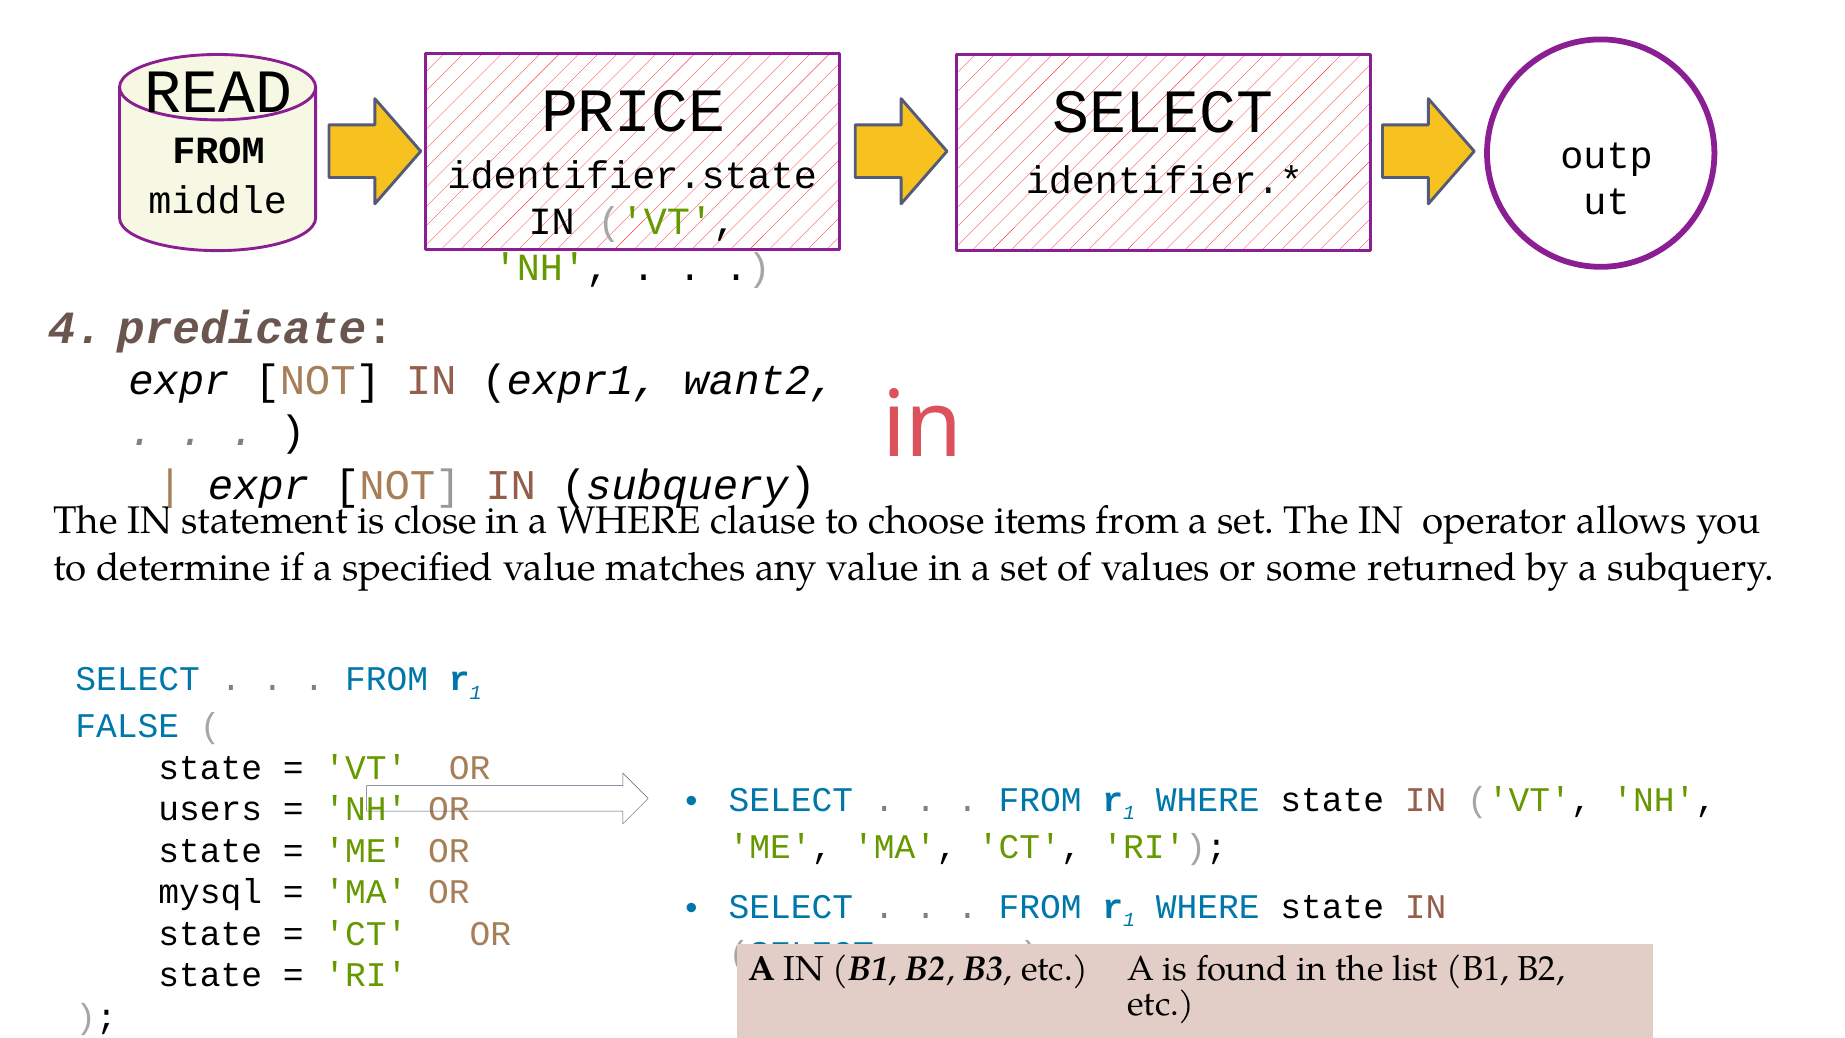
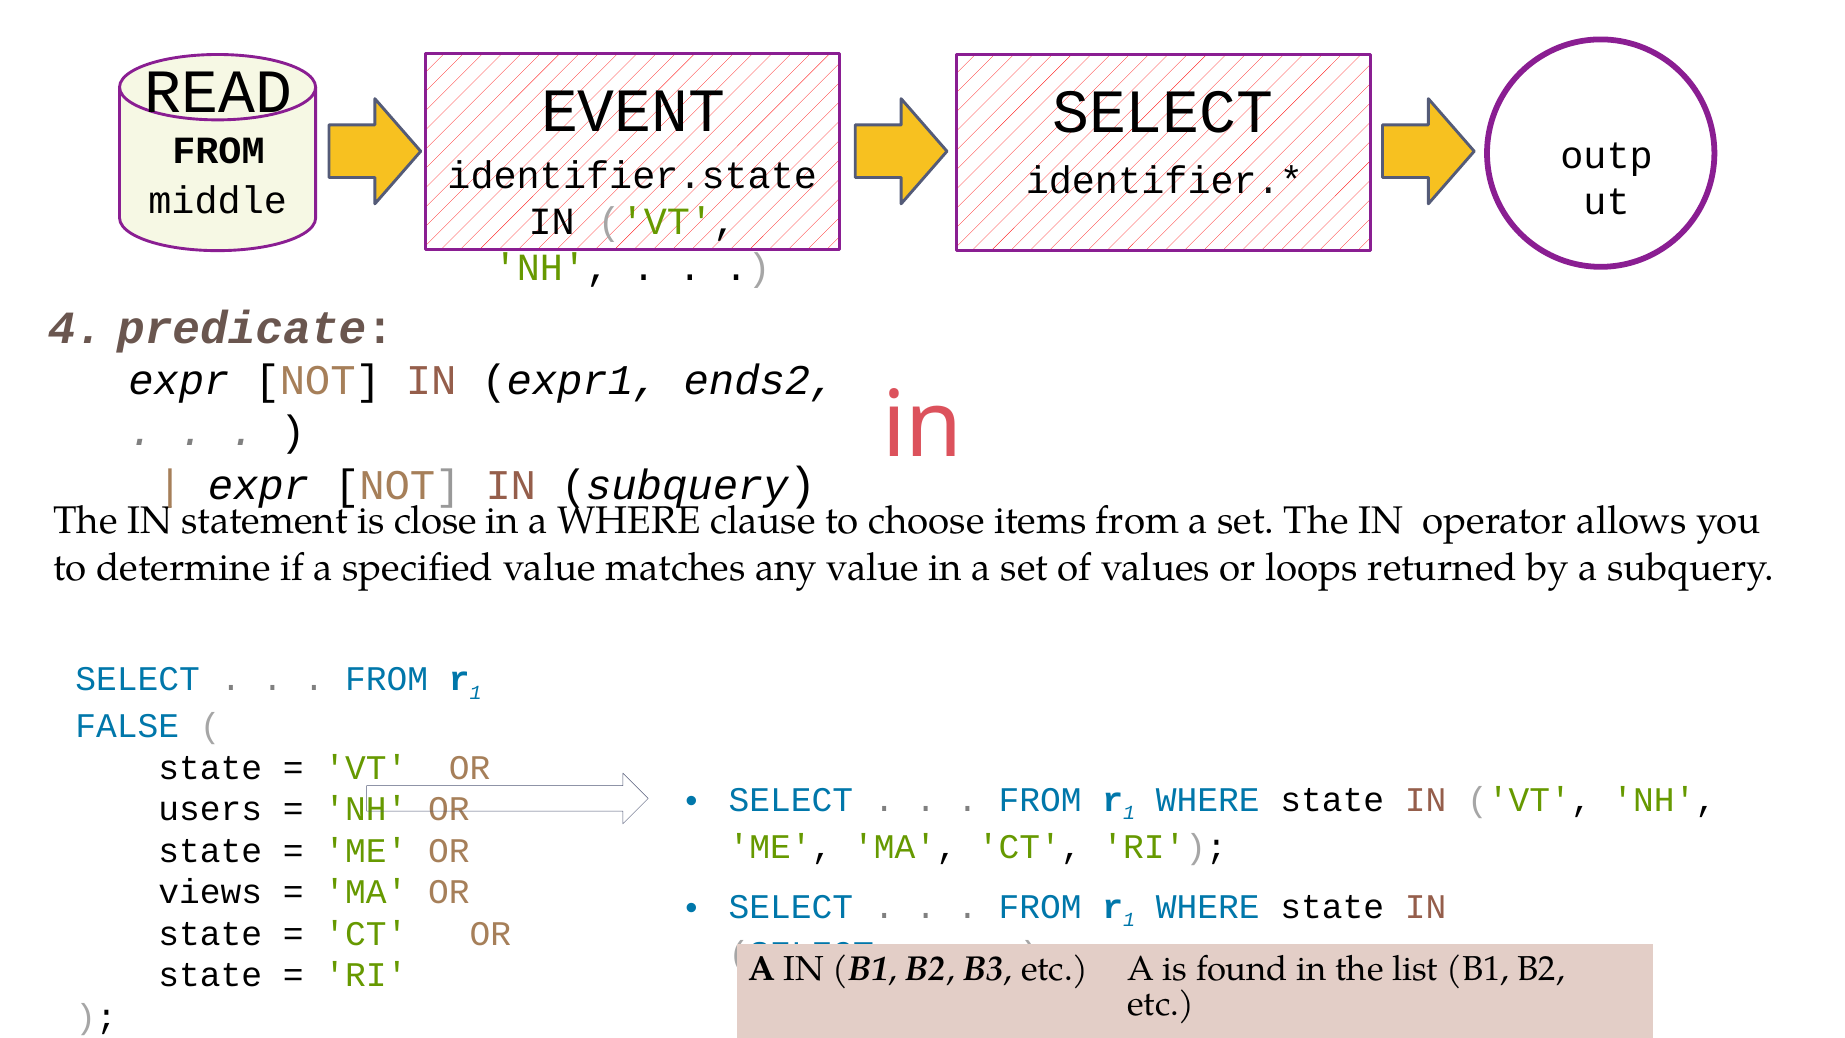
PRICE: PRICE -> EVENT (633, 111)
want2: want2 -> ends2 (760, 381)
some: some -> loops (1312, 567)
mysql: mysql -> views (210, 892)
